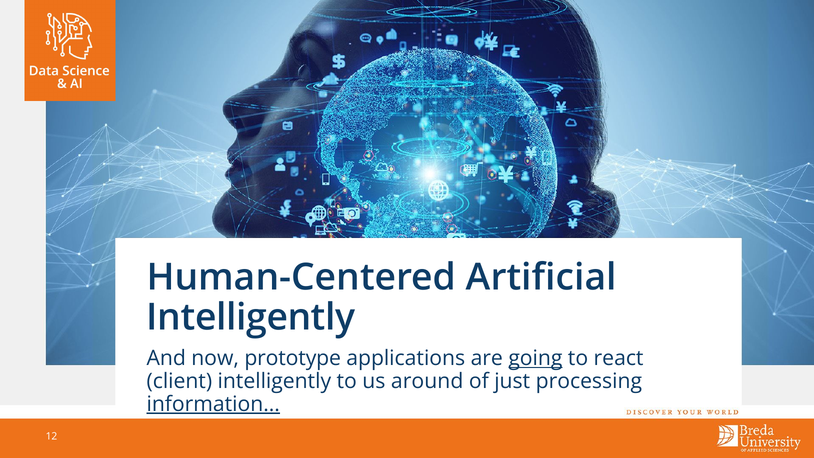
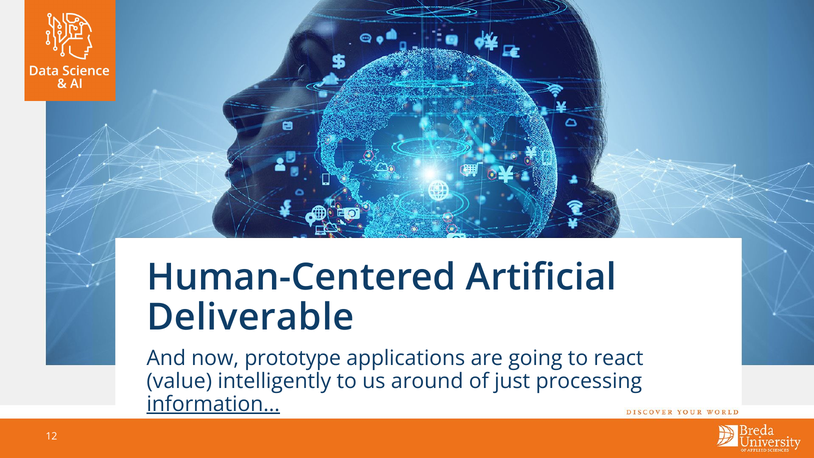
Intelligently: Intelligently -> Deliverable (250, 317)
going underline: present -> none (535, 358)
client: client -> value (179, 381)
